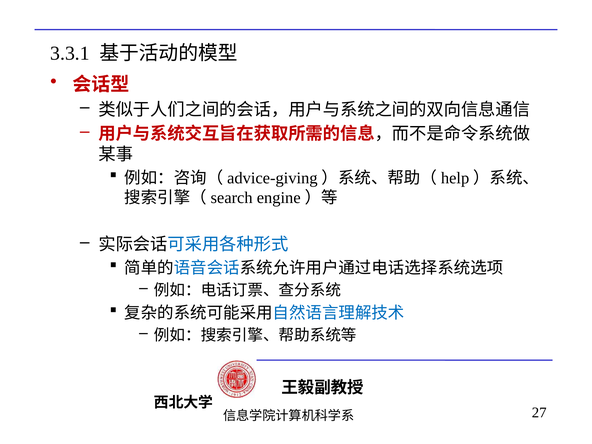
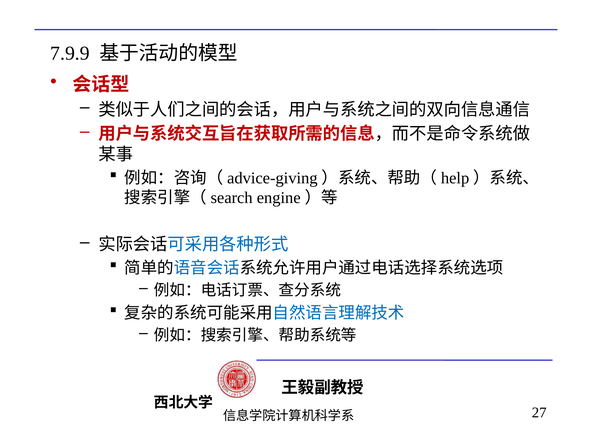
3.3.1: 3.3.1 -> 7.9.9 (70, 53)
